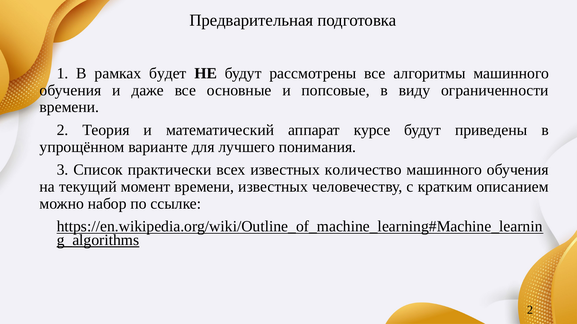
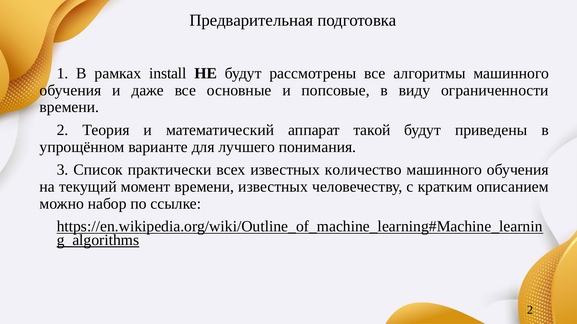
будет: будет -> install (168, 73)
курсе: курсе -> такой (372, 130)
